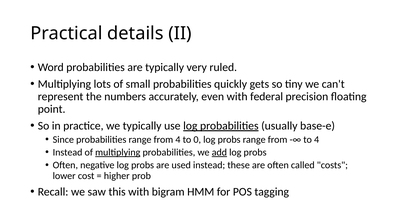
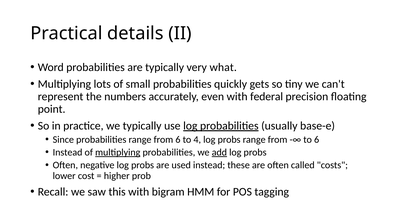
ruled: ruled -> what (223, 67)
from 4: 4 -> 6 (178, 139)
0: 0 -> 4 (197, 139)
to 4: 4 -> 6 (317, 139)
